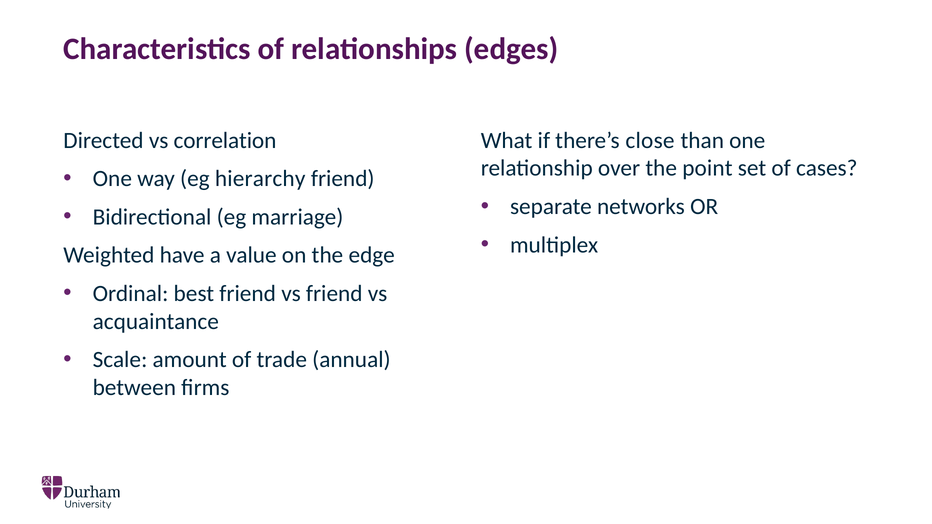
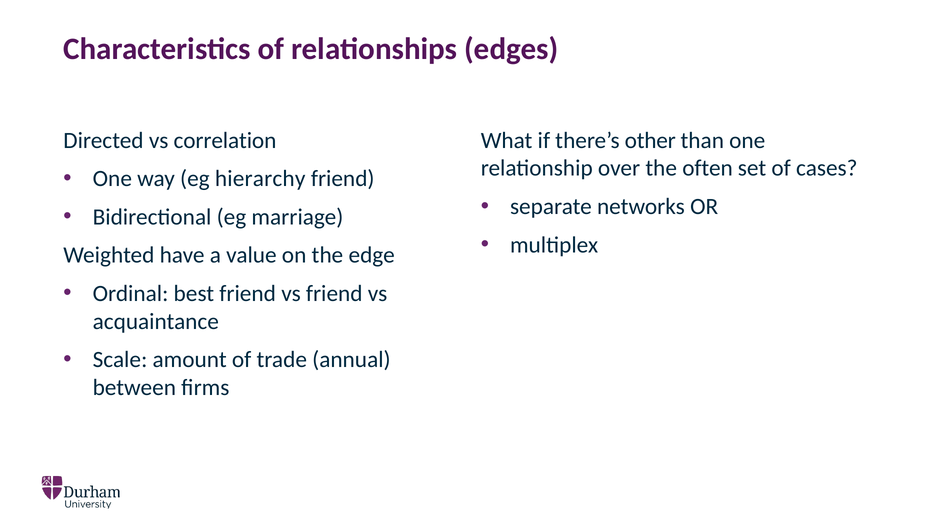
close: close -> other (650, 140)
point: point -> often (708, 168)
